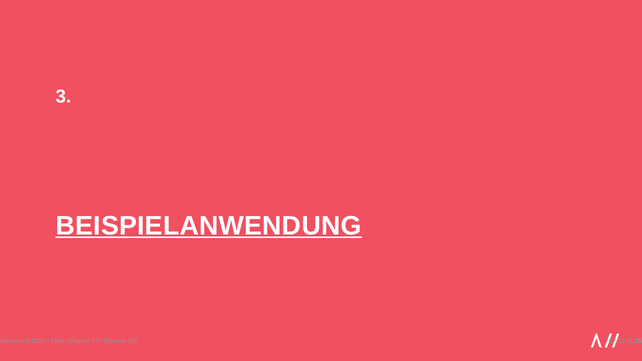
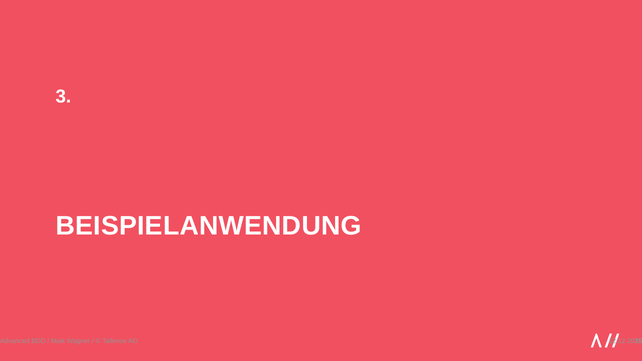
BEISPIELANWENDUNG underline: present -> none (209, 226)
